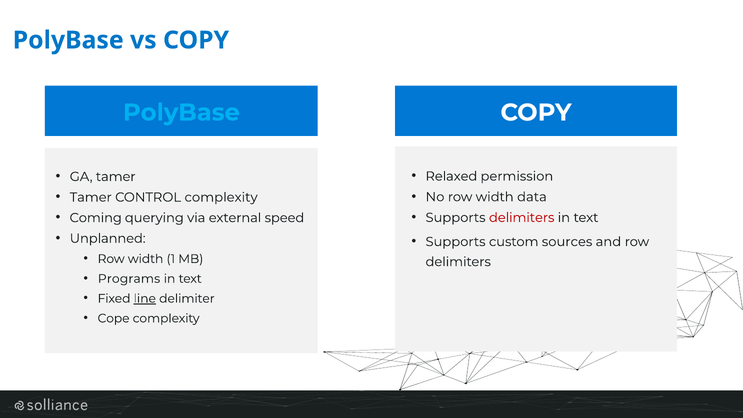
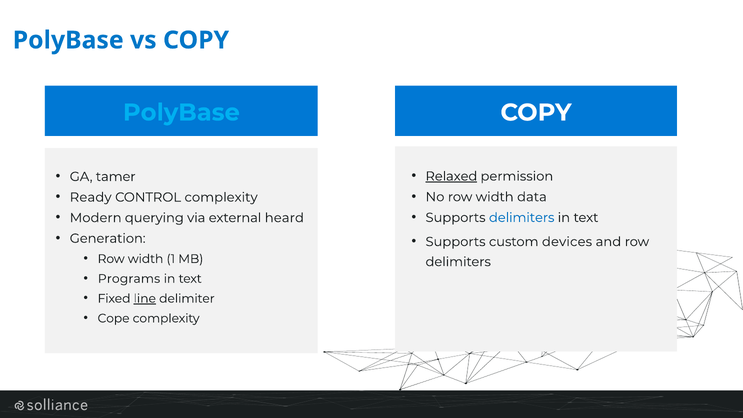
Relaxed underline: none -> present (451, 176)
Tamer: Tamer -> Ready (91, 197)
delimiters colour: red -> blue (522, 218)
Coming: Coming -> Modern (96, 218)
speed: speed -> heard (284, 218)
Unplanned: Unplanned -> Generation (108, 238)
sources: sources -> devices (567, 242)
